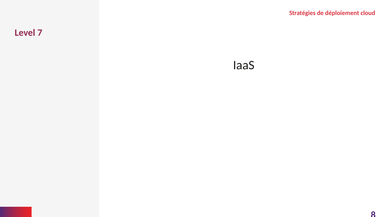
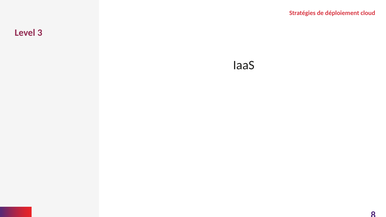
7: 7 -> 3 (40, 33)
